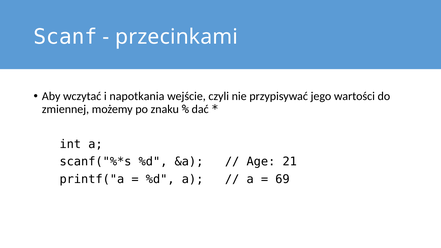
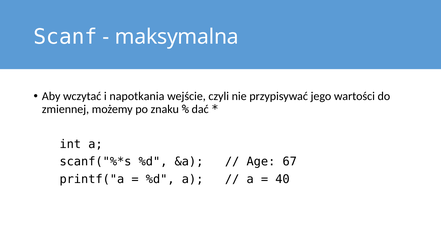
przecinkami: przecinkami -> maksymalna (177, 37)
21: 21 -> 67 (290, 162)
69: 69 -> 40 (282, 179)
